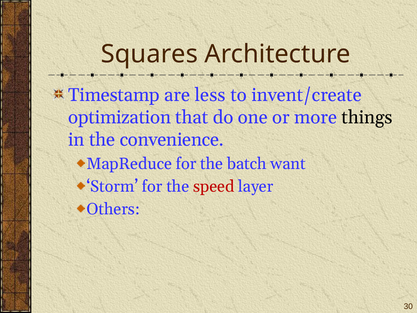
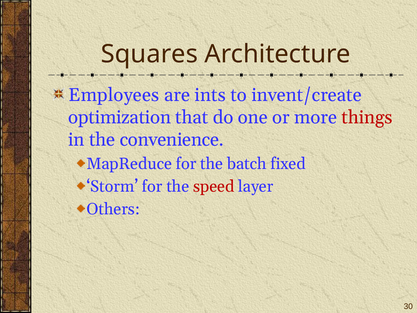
Timestamp: Timestamp -> Employees (114, 95)
less: less -> ints (210, 95)
things colour: black -> red (367, 117)
want: want -> fixed (288, 164)
